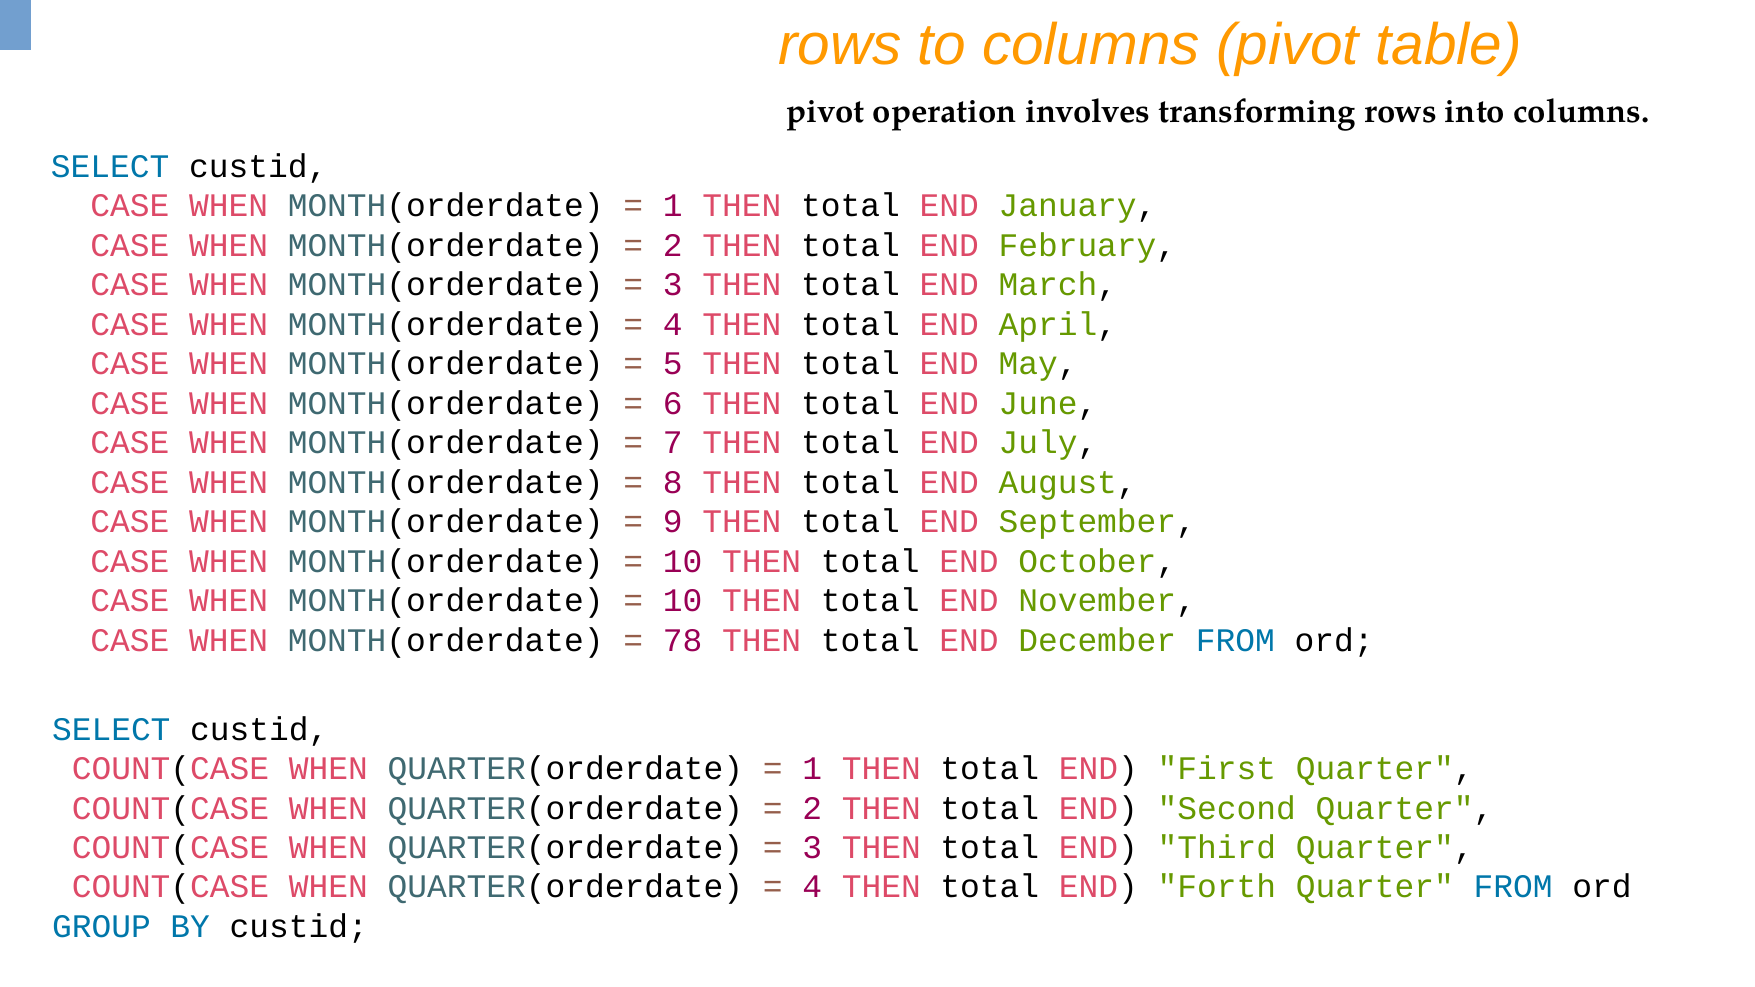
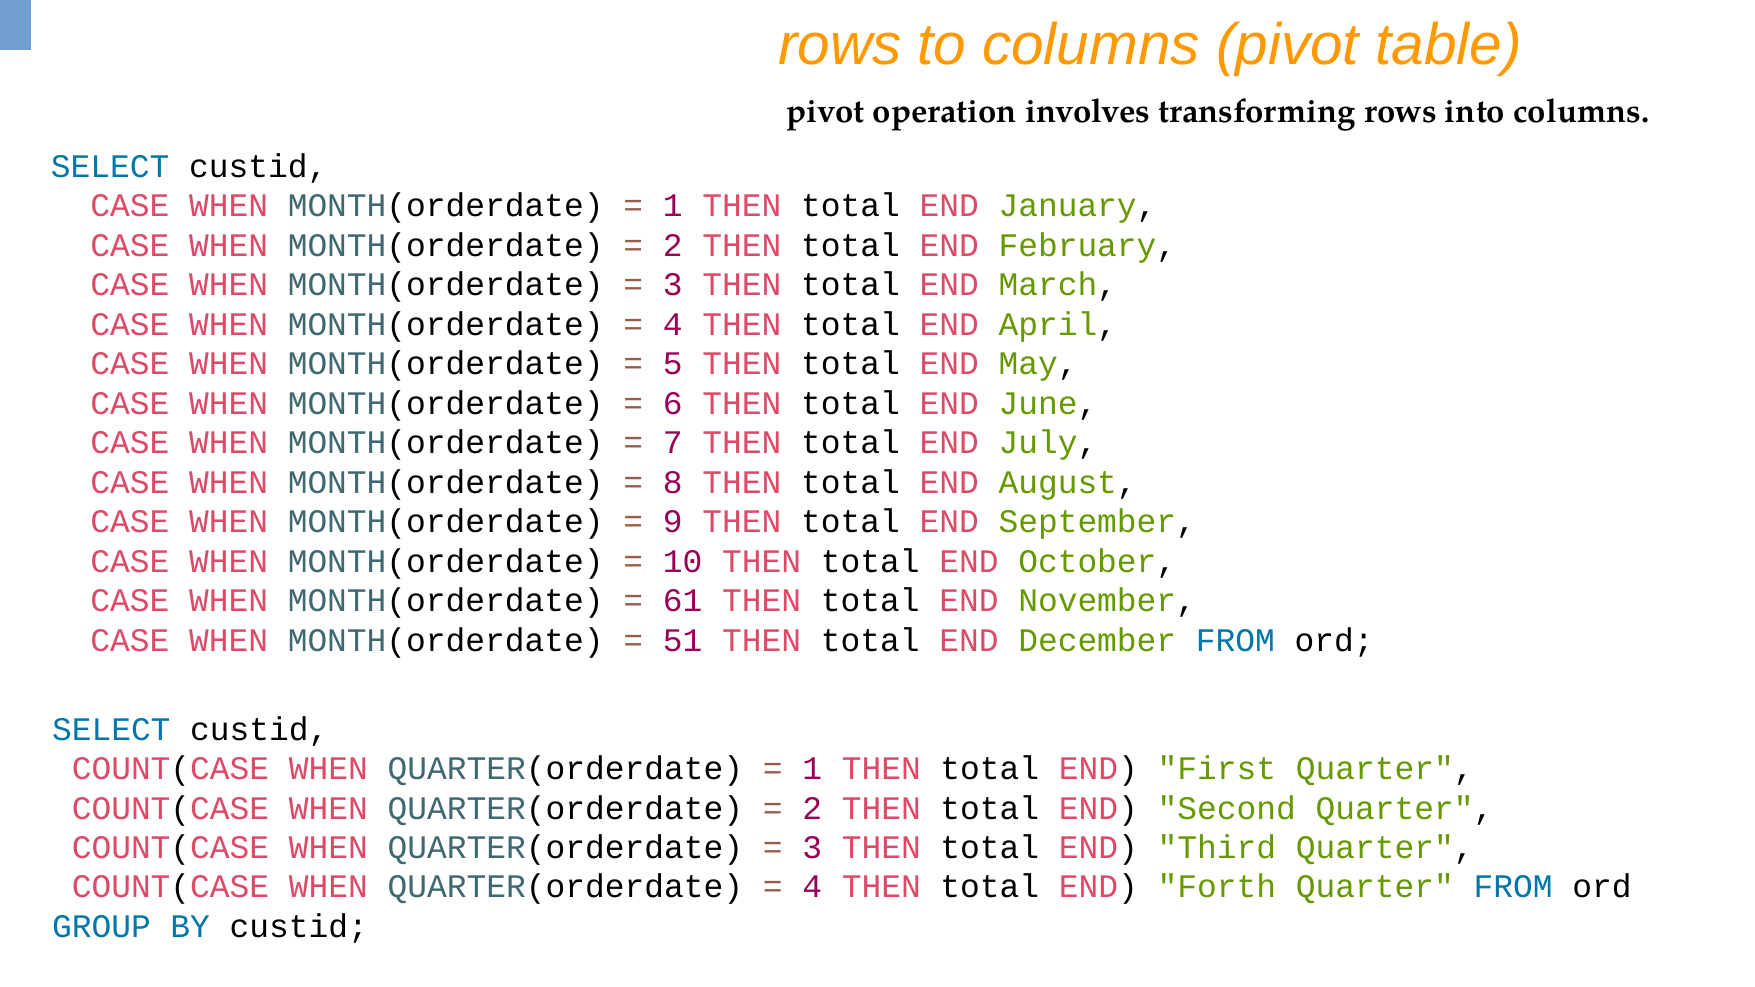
10: 10 -> 61 (683, 601)
78: 78 -> 51 (683, 640)
